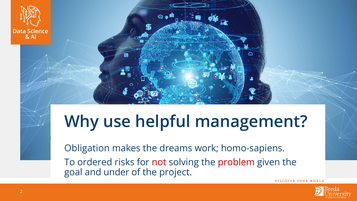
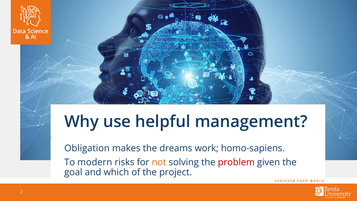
ordered: ordered -> modern (95, 162)
not colour: red -> orange (159, 162)
under: under -> which (116, 172)
